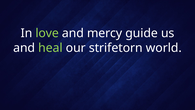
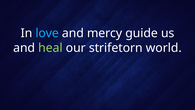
love colour: light green -> light blue (47, 33)
